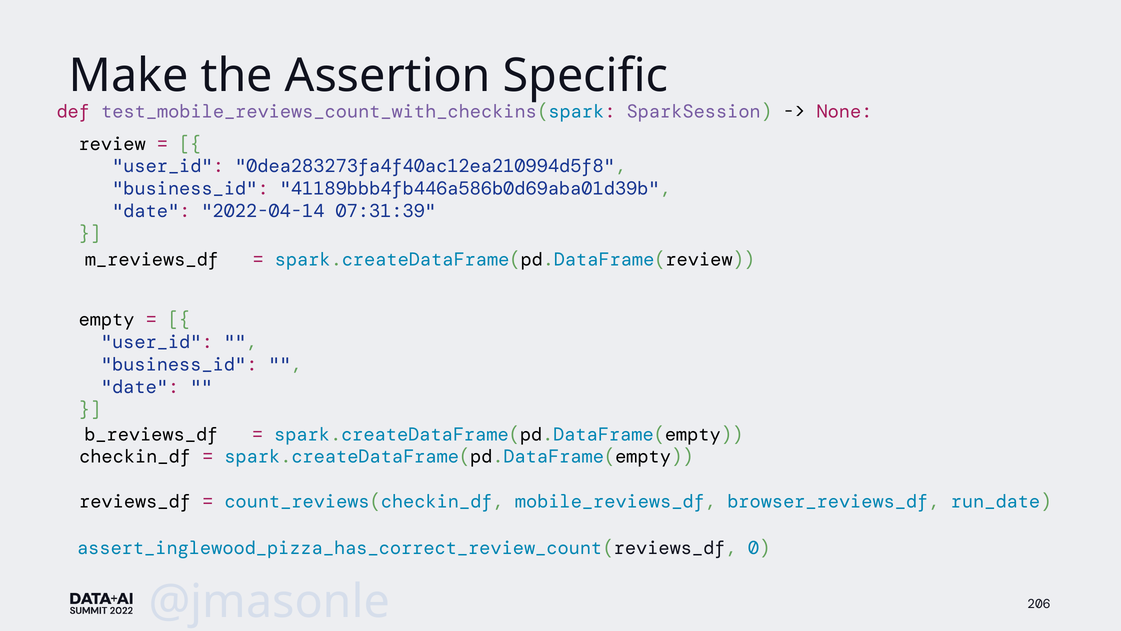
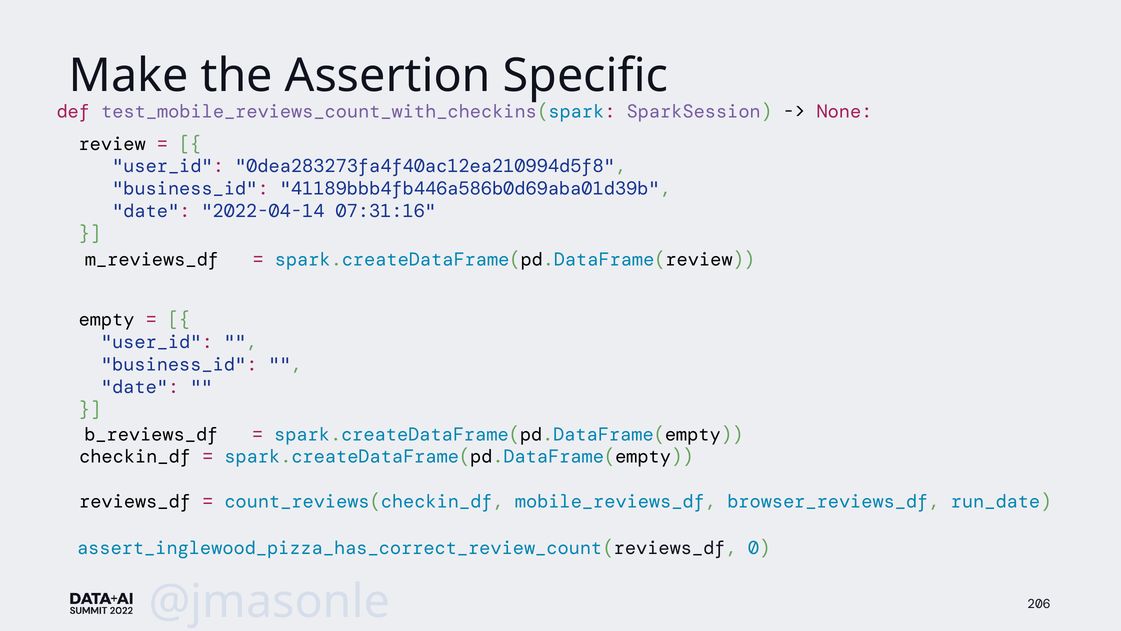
07:31:39: 07:31:39 -> 07:31:16 (386, 211)
